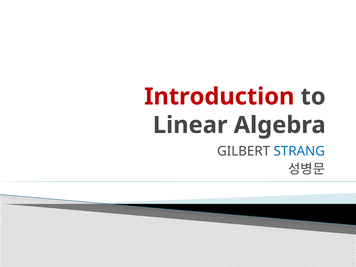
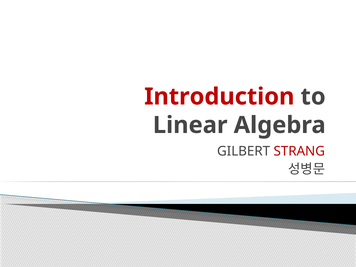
STRANG colour: blue -> red (299, 151)
